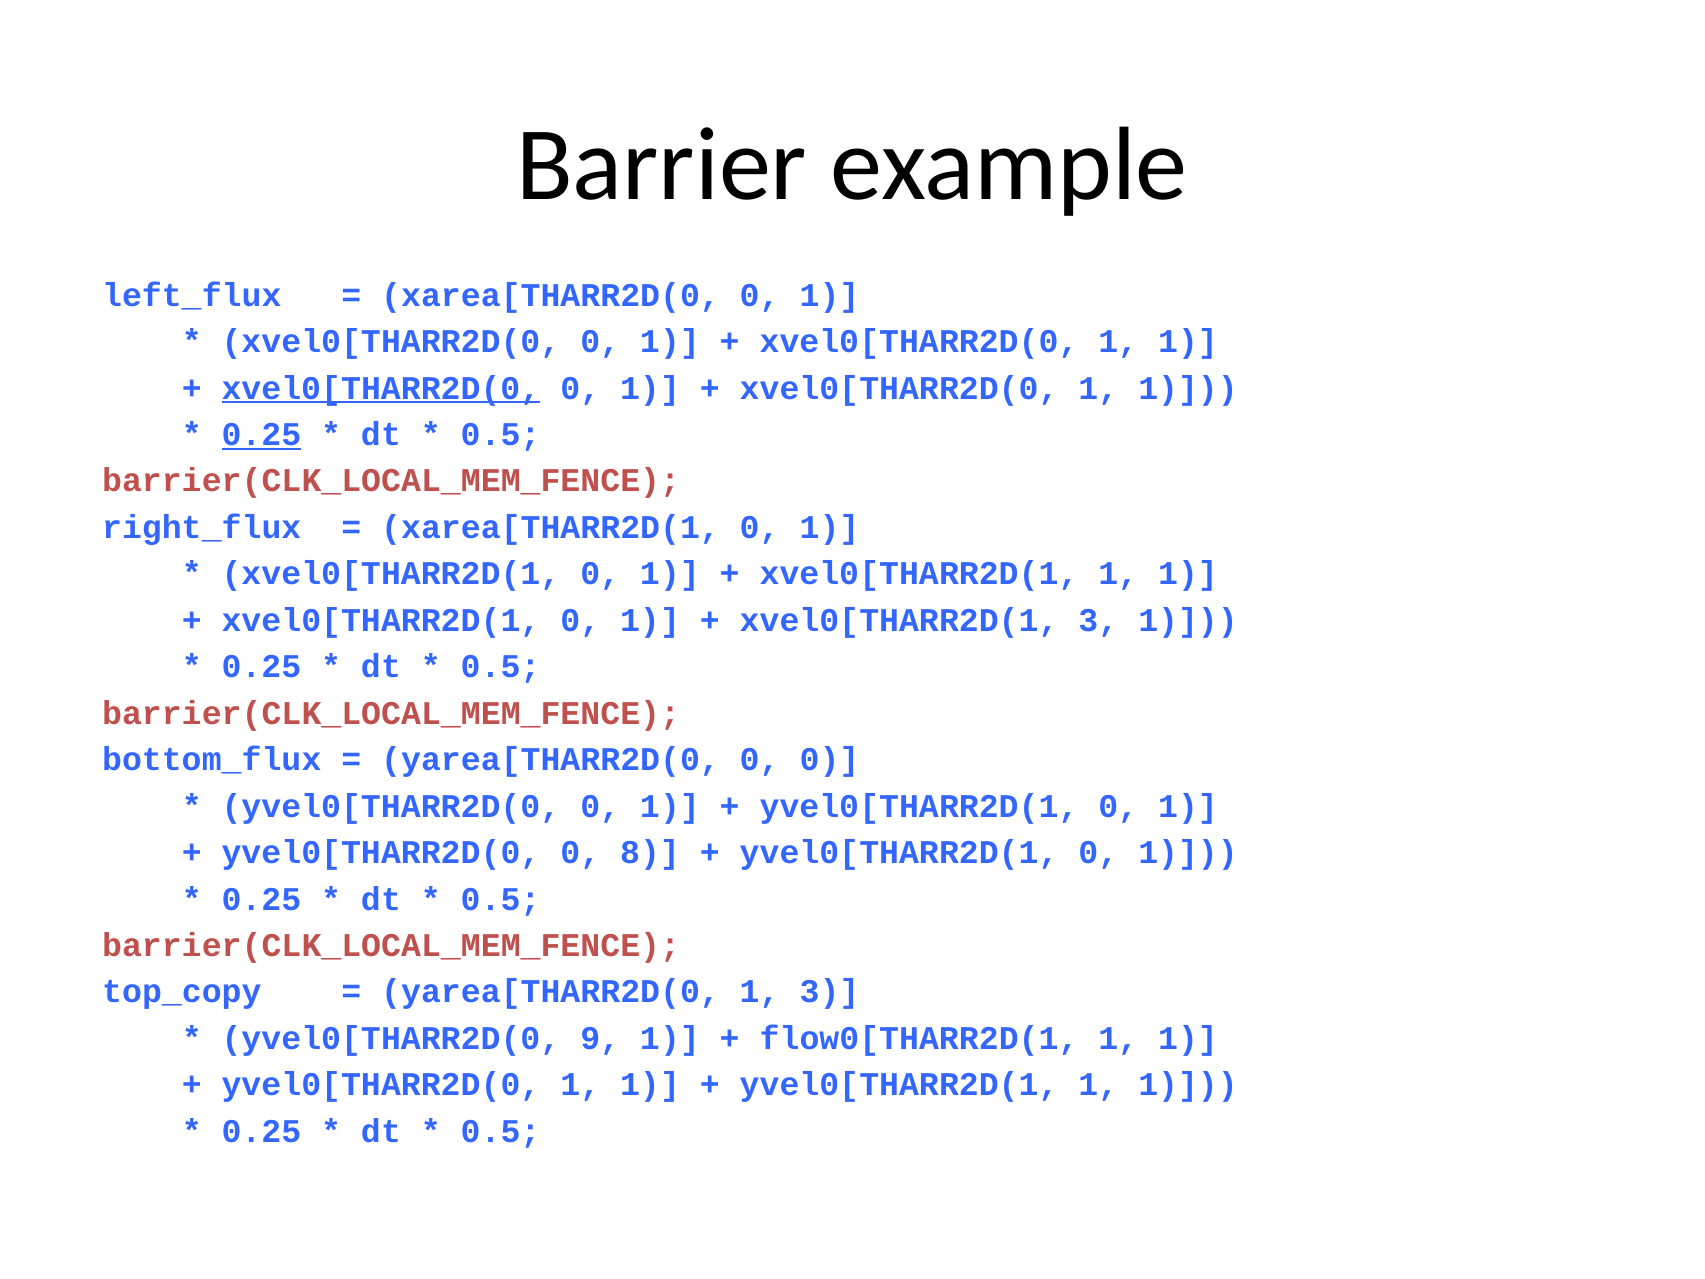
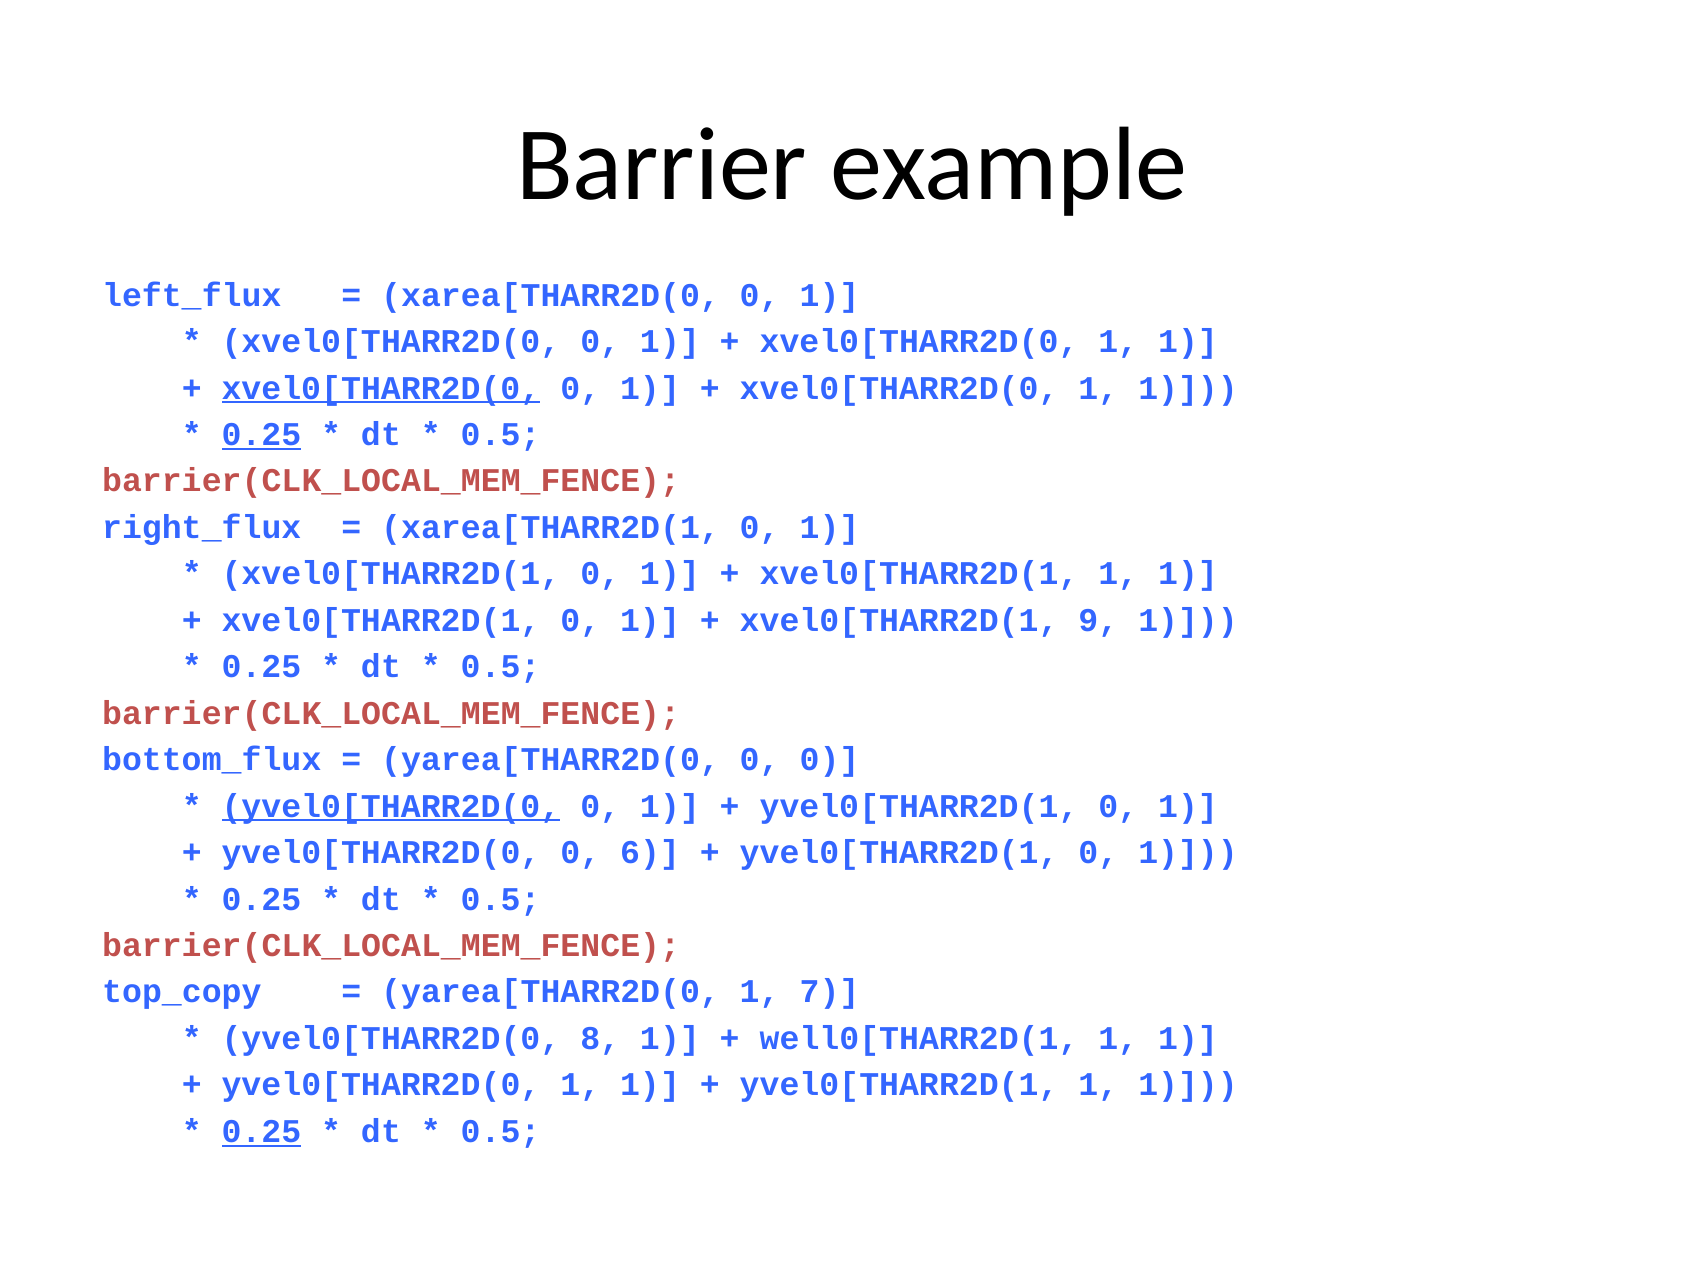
xvel0[THARR2D(1 3: 3 -> 9 (1098, 620)
yvel0[THARR2D(0 underline: none -> present (391, 806)
8: 8 -> 6 (650, 852)
1 3: 3 -> 7 (829, 992)
9: 9 -> 8 (600, 1038)
flow0[THARR2D(1: flow0[THARR2D(1 -> well0[THARR2D(1 (919, 1038)
0.25 underline: none -> present (261, 1131)
